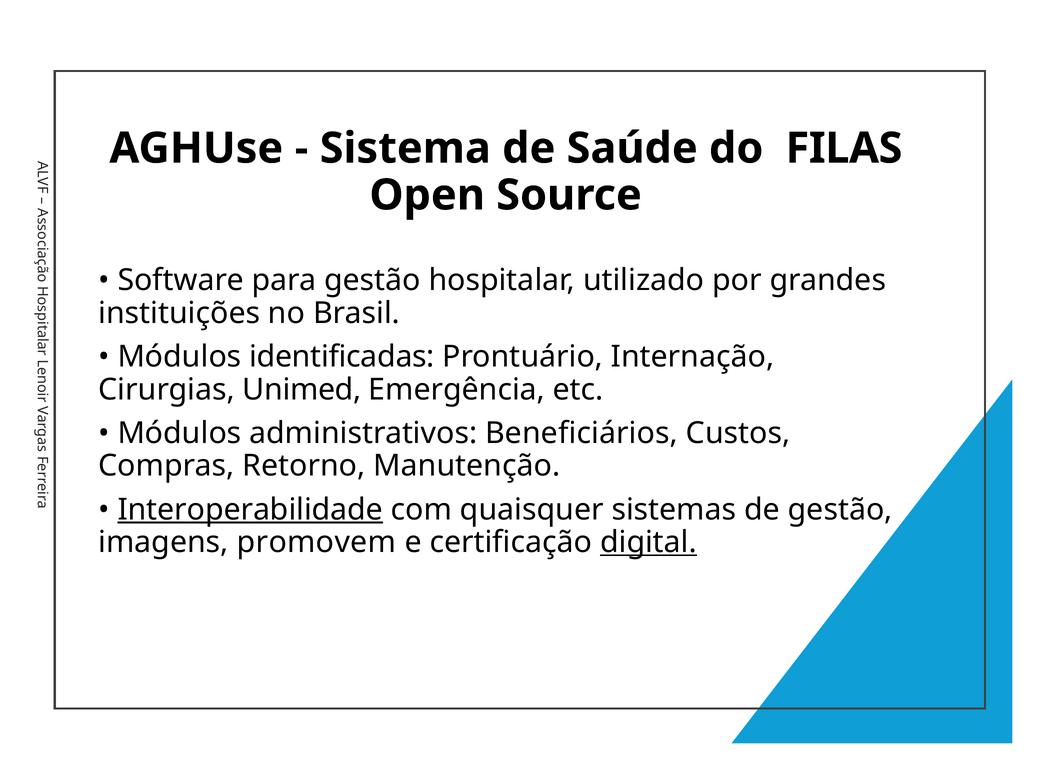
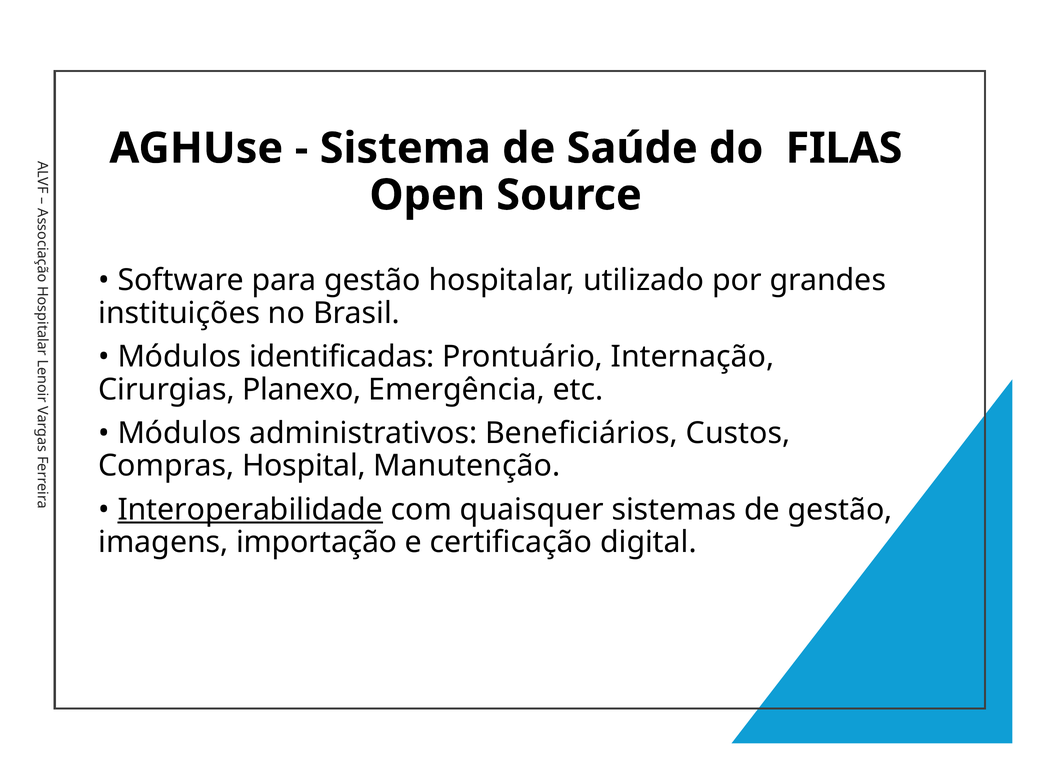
Unimed: Unimed -> Planexo (302, 390)
Retorno: Retorno -> Hospital (304, 466)
promovem: promovem -> importação (317, 542)
digital underline: present -> none (648, 542)
